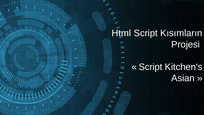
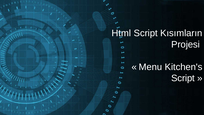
Script: Script -> Menu (150, 67)
Asian: Asian -> Script (183, 78)
